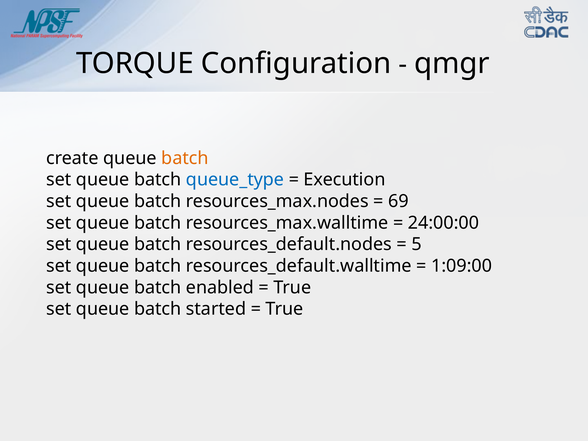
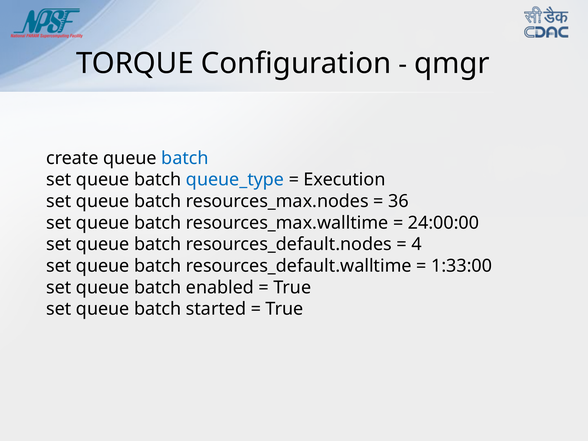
batch colour: orange -> blue (185, 158)
69: 69 -> 36 (398, 201)
5: 5 -> 4 (417, 244)
1:09:00: 1:09:00 -> 1:33:00 (462, 266)
